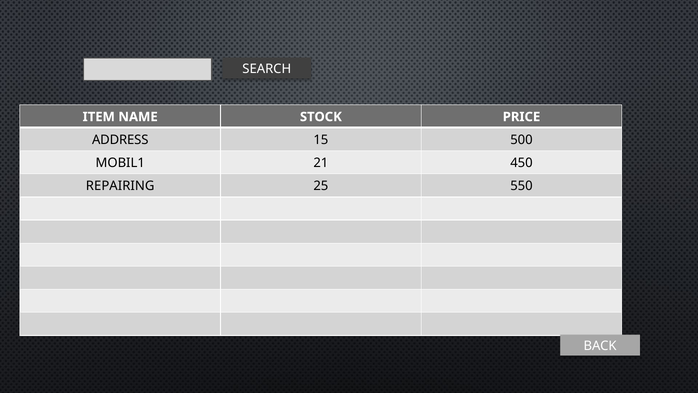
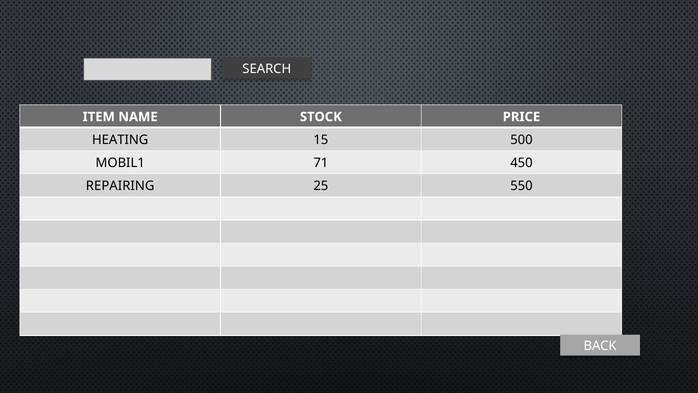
ADDRESS: ADDRESS -> HEATING (120, 140)
21: 21 -> 71 (321, 163)
